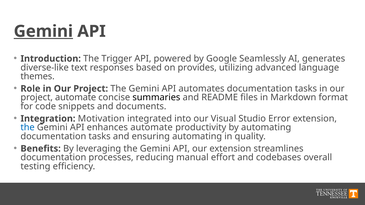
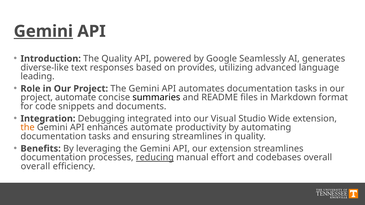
The Trigger: Trigger -> Quality (117, 59)
themes: themes -> leading (38, 76)
Motivation: Motivation -> Debugging (101, 119)
Error: Error -> Wide (279, 119)
the colour: blue -> orange (28, 128)
ensuring automating: automating -> streamlines (197, 137)
reducing underline: none -> present (155, 158)
testing: testing -> overall (35, 167)
